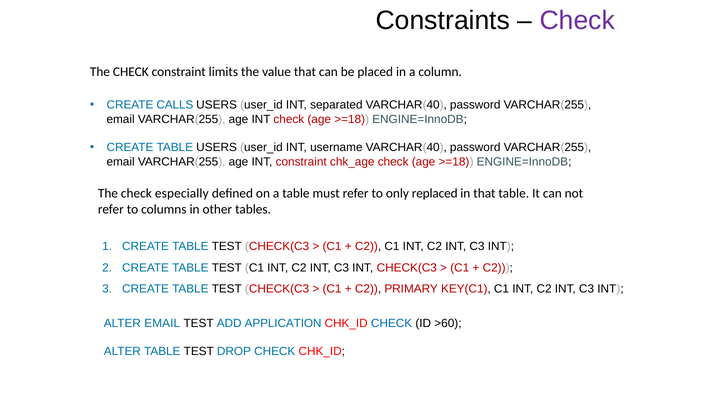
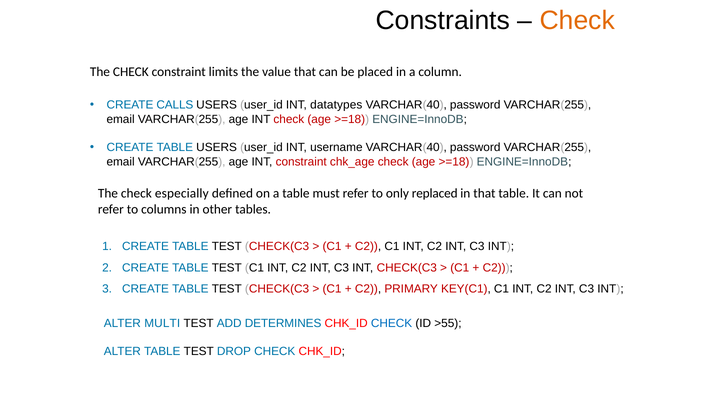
Check colour: purple -> orange (577, 20)
separated: separated -> datatypes (336, 105)
ALTER EMAIL: EMAIL -> MULTI (162, 323)
APPLICATION: APPLICATION -> DETERMINES (283, 323)
>60: >60 -> >55 (448, 323)
